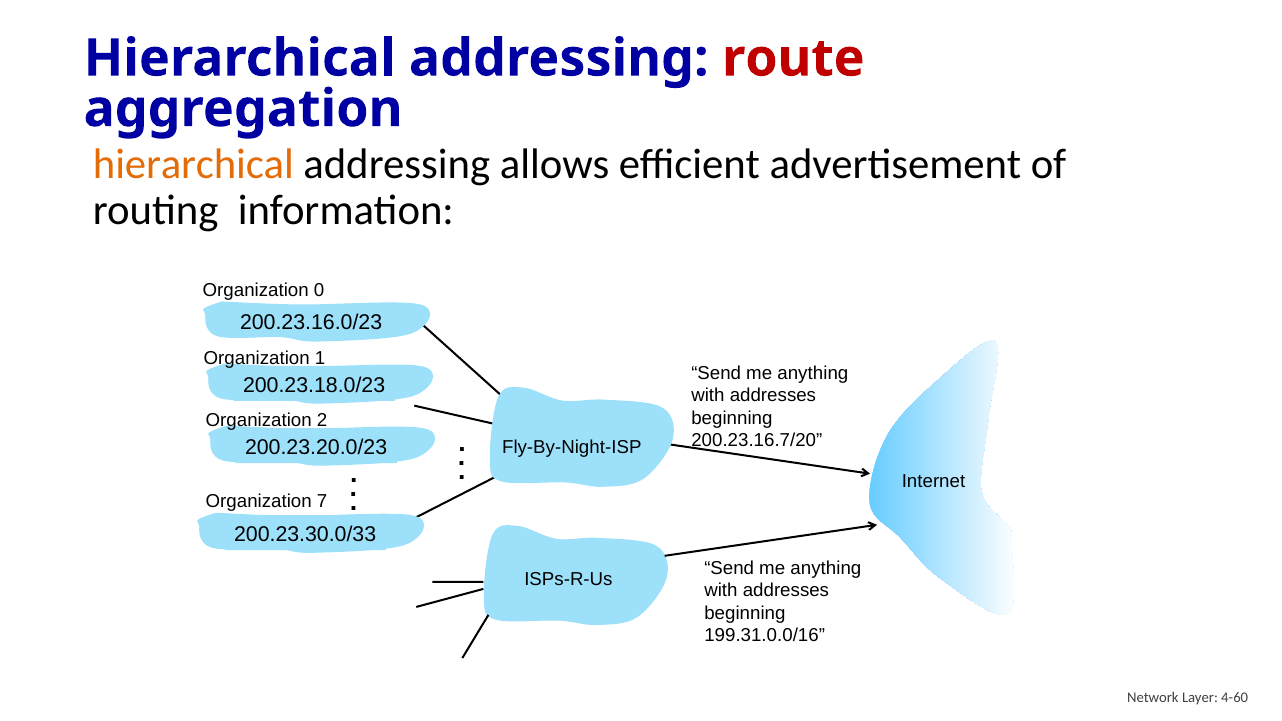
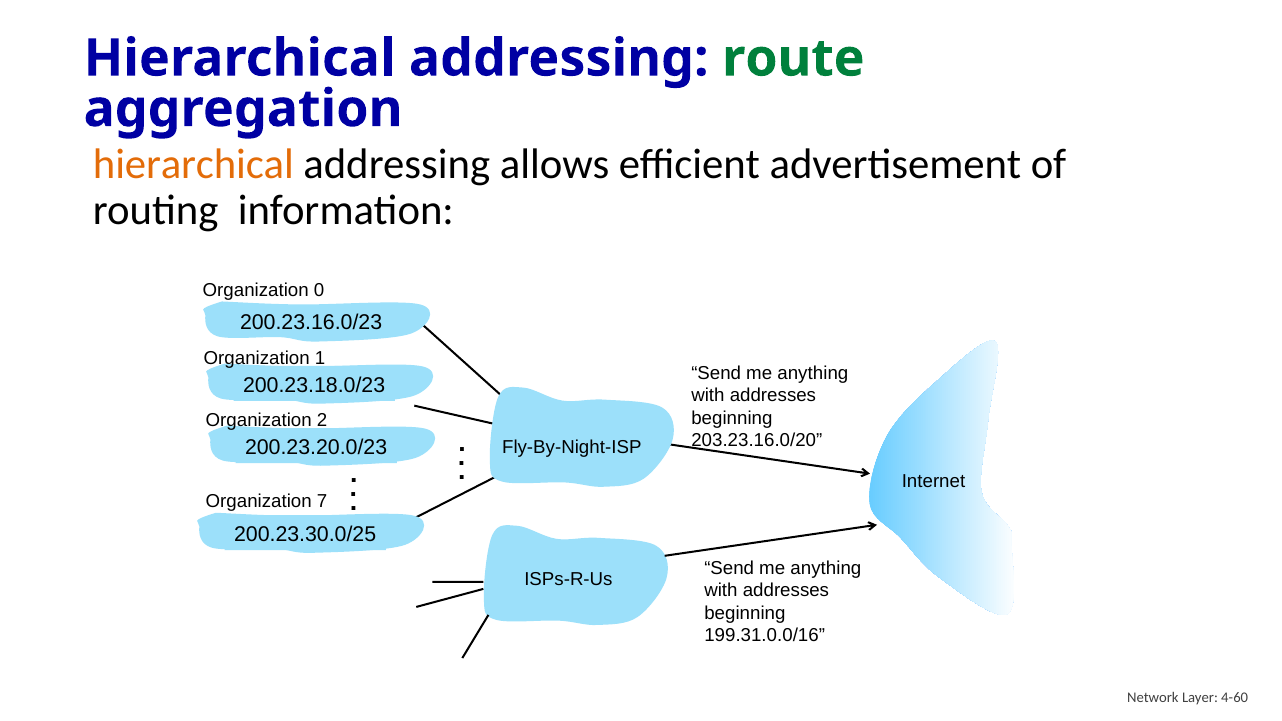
route colour: red -> green (793, 58)
200.23.16.7/20: 200.23.16.7/20 -> 203.23.16.0/20 (757, 440)
200.23.30.0/33: 200.23.30.0/33 -> 200.23.30.0/25 (305, 534)
